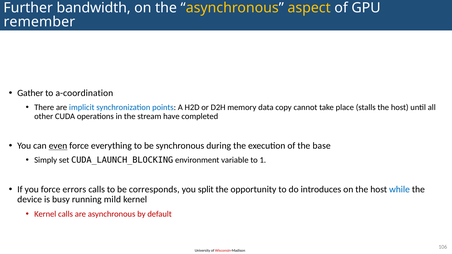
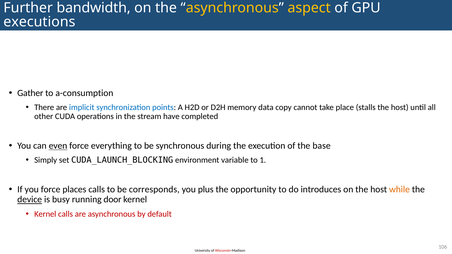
remember: remember -> executions (39, 22)
a-coordination: a-coordination -> a-consumption (84, 93)
errors: errors -> places (74, 190)
split: split -> plus (206, 190)
while colour: blue -> orange (399, 190)
device underline: none -> present (30, 200)
mild: mild -> door (113, 200)
